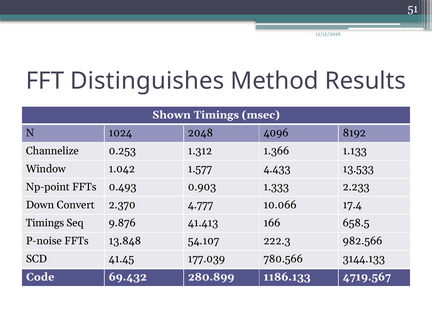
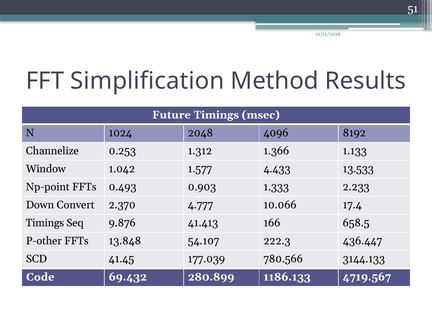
Distinguishes: Distinguishes -> Simplification (147, 81)
Shown: Shown -> Future (172, 115)
P-noise: P-noise -> P-other (44, 241)
982.566: 982.566 -> 436.447 (362, 241)
